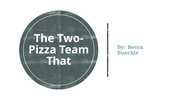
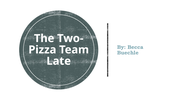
That: That -> Late (59, 61)
